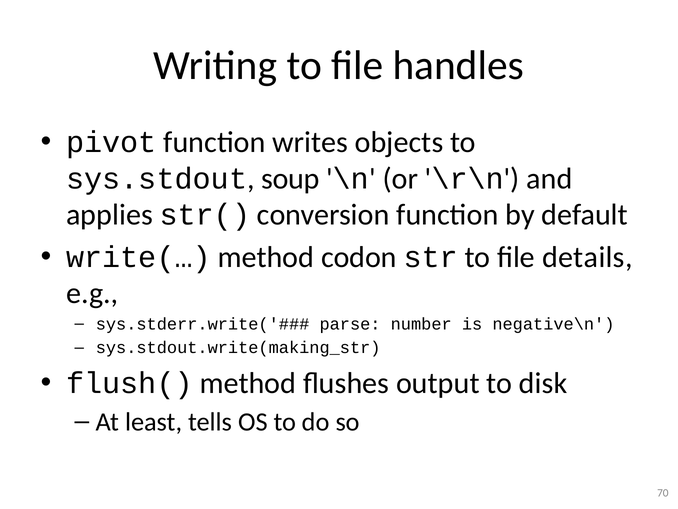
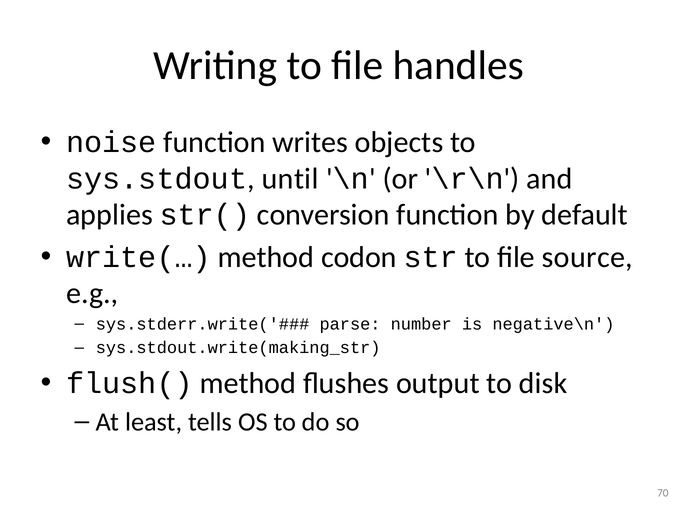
pivot: pivot -> noise (111, 142)
soup: soup -> until (290, 178)
details: details -> source (587, 257)
